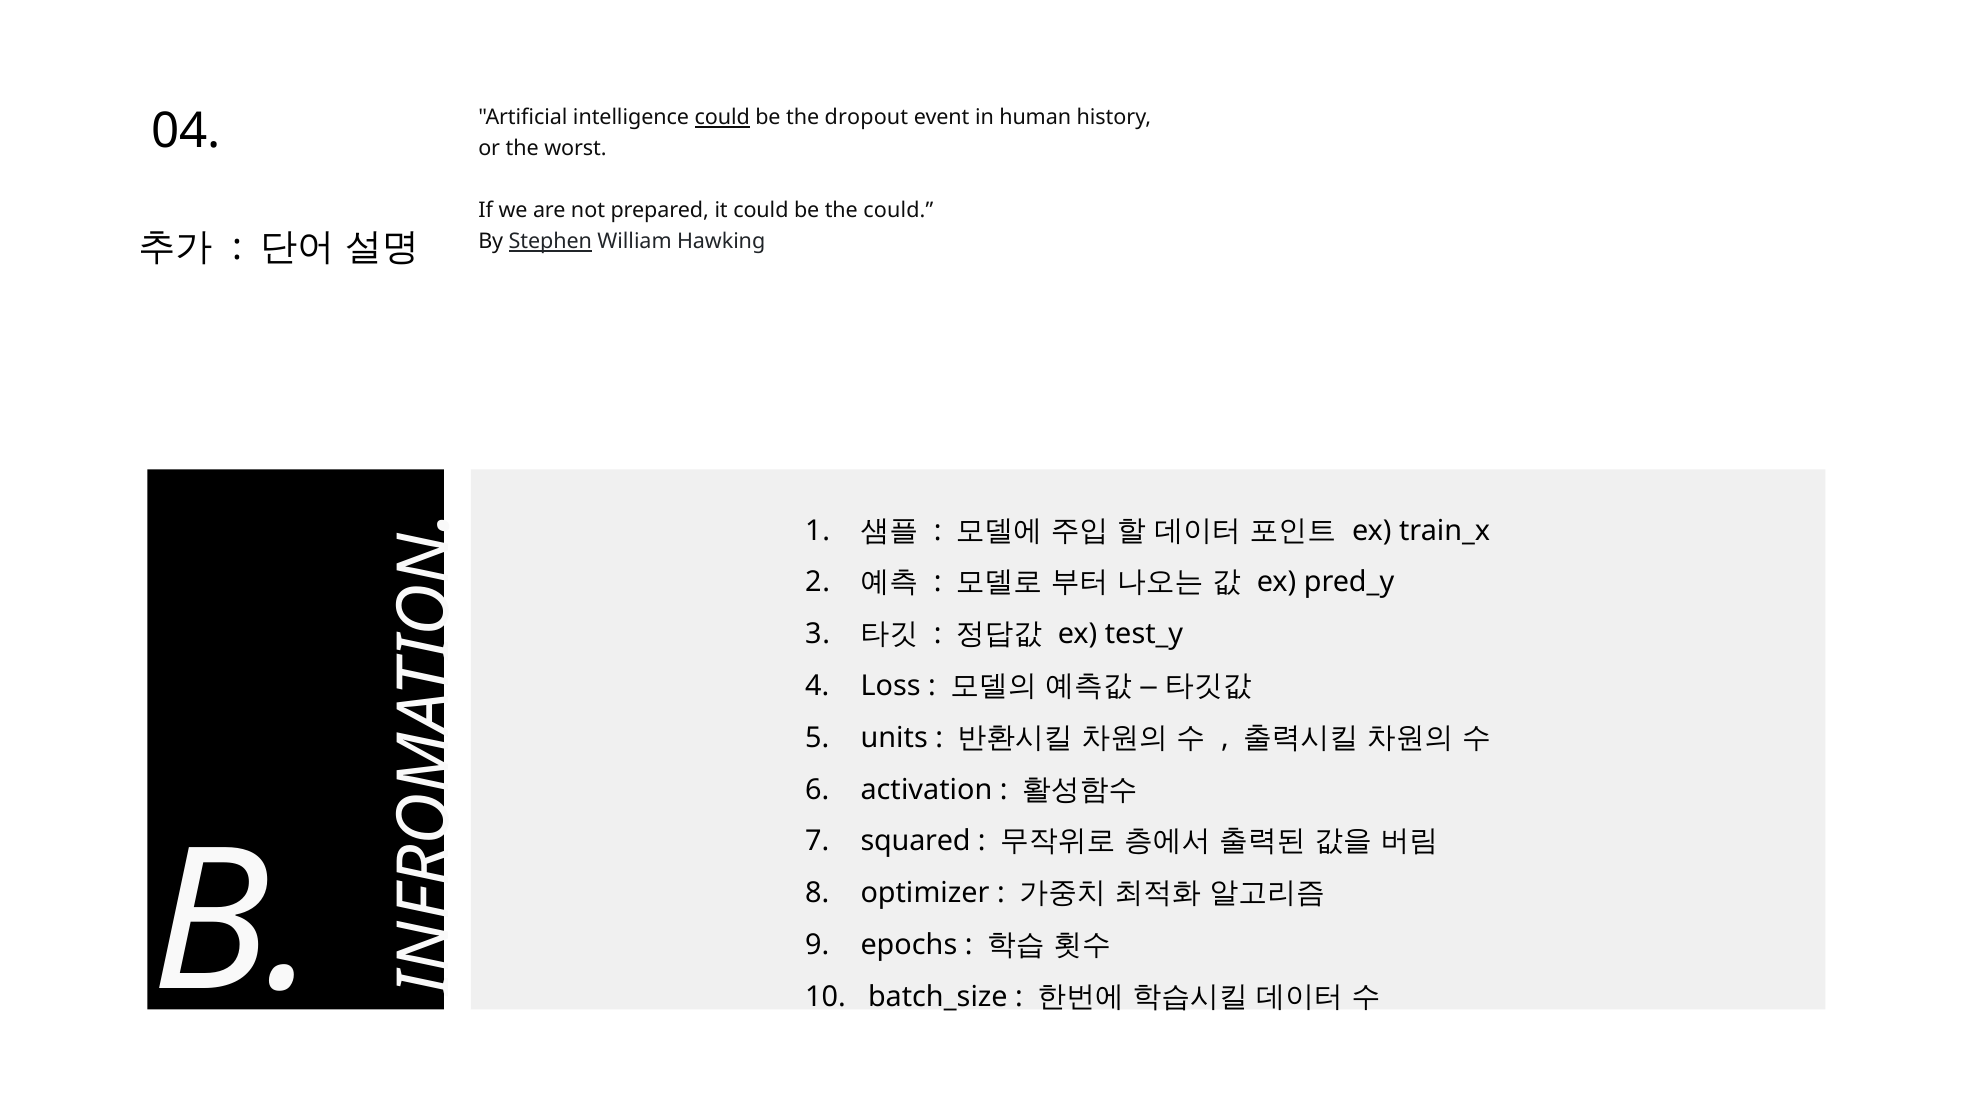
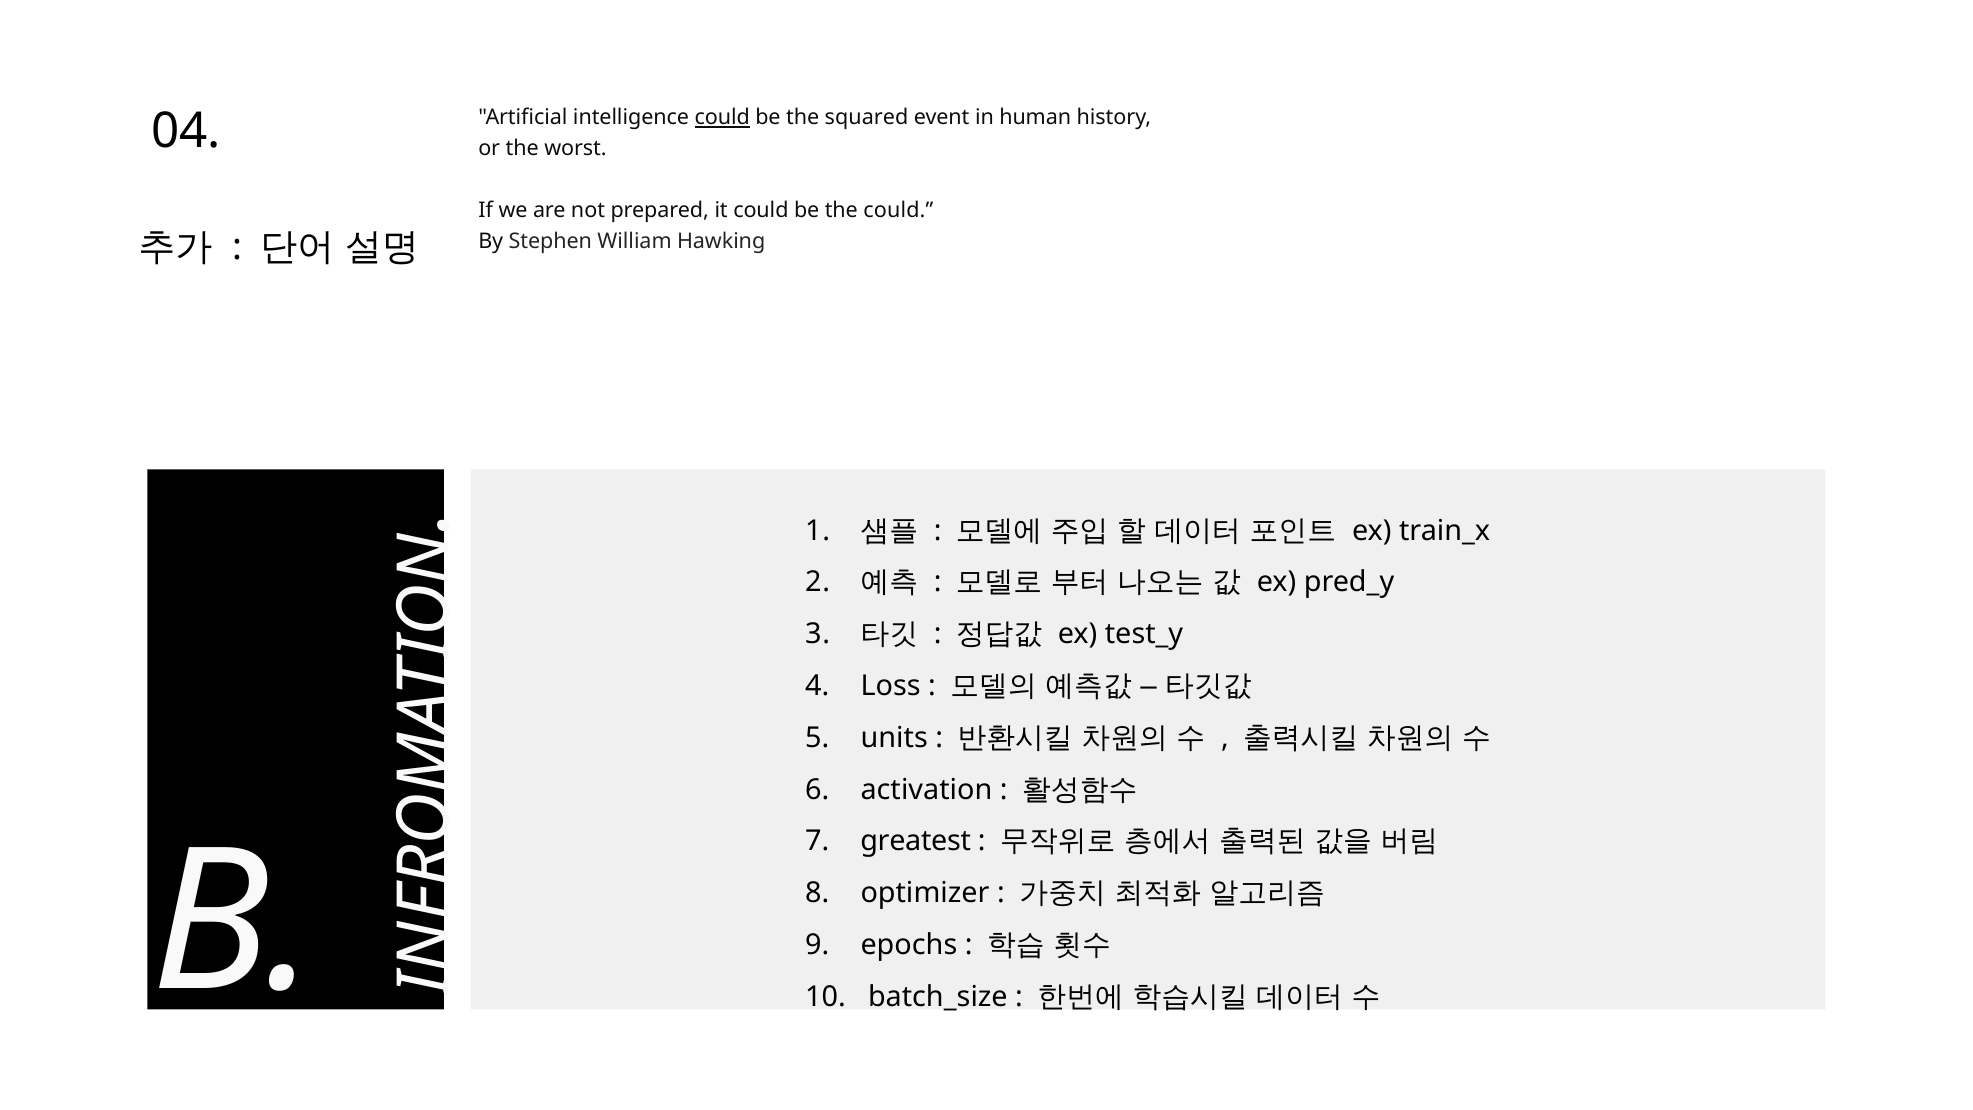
dropout: dropout -> squared (867, 118)
Stephen underline: present -> none (550, 242)
squared: squared -> greatest (916, 841)
